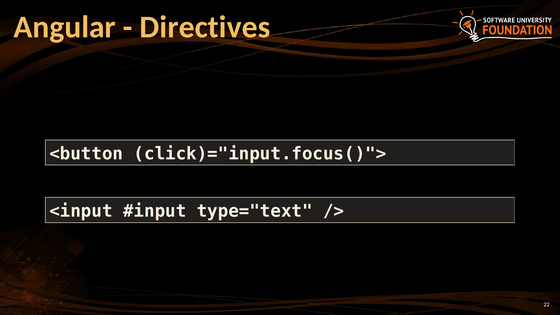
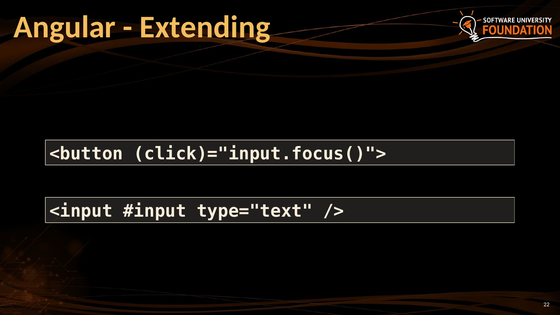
Directives: Directives -> Extending (205, 27)
